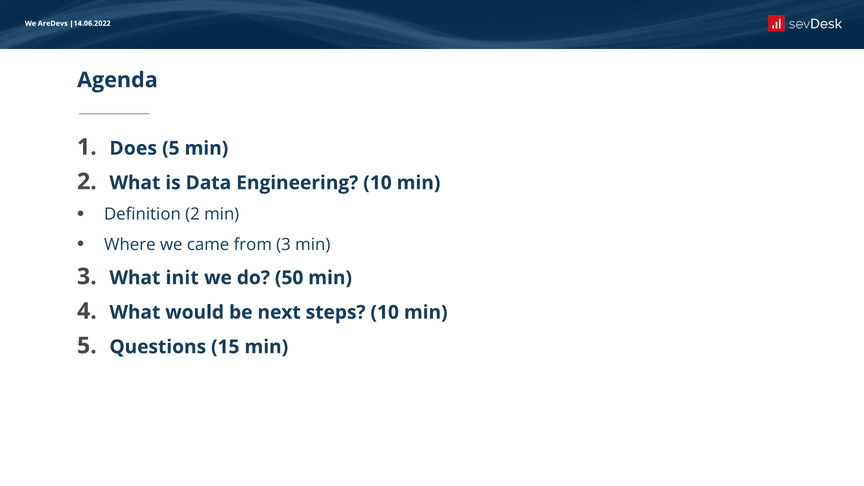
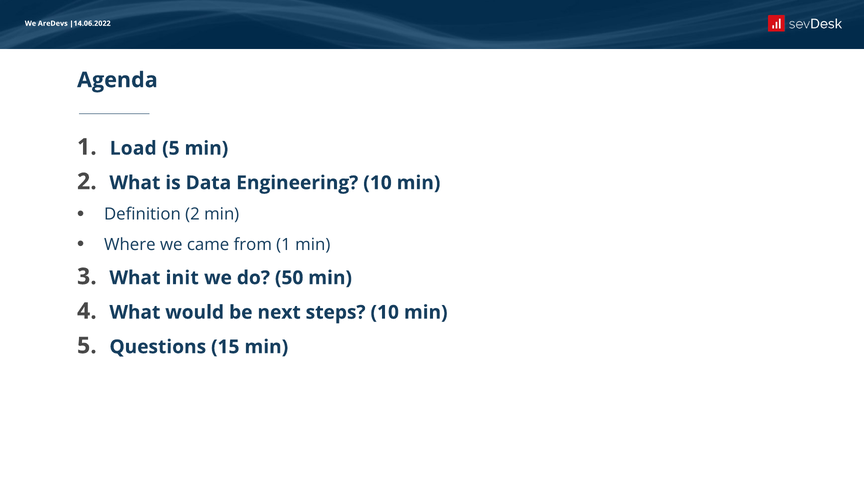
Does: Does -> Load (133, 148)
from 3: 3 -> 1 (284, 245)
